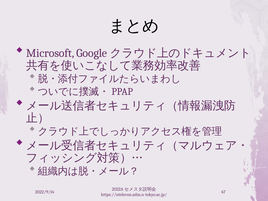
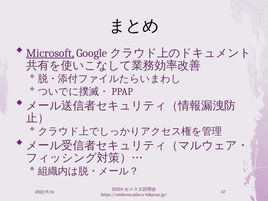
Microsoft underline: none -> present (50, 53)
